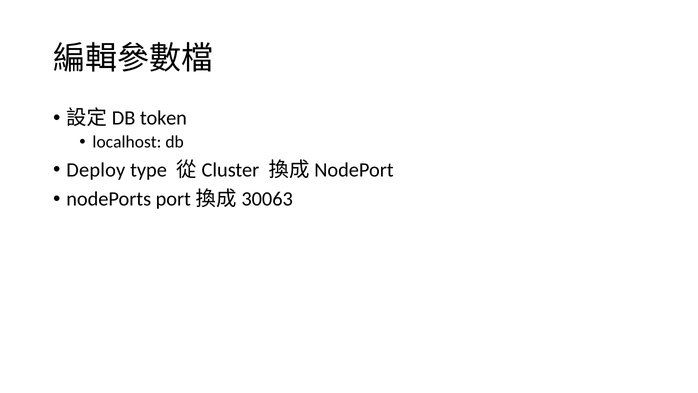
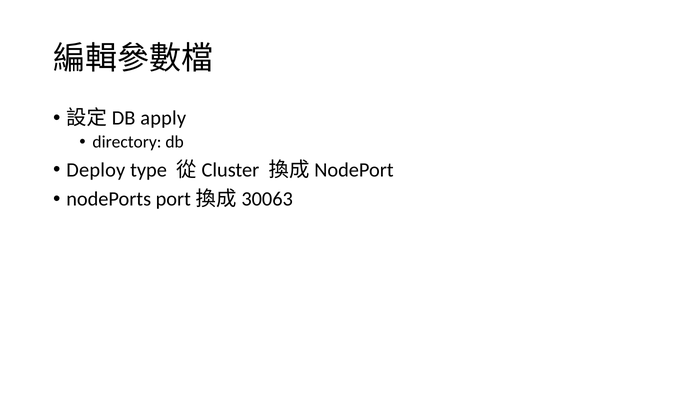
token: token -> apply (163, 118)
localhost: localhost -> directory (127, 142)
